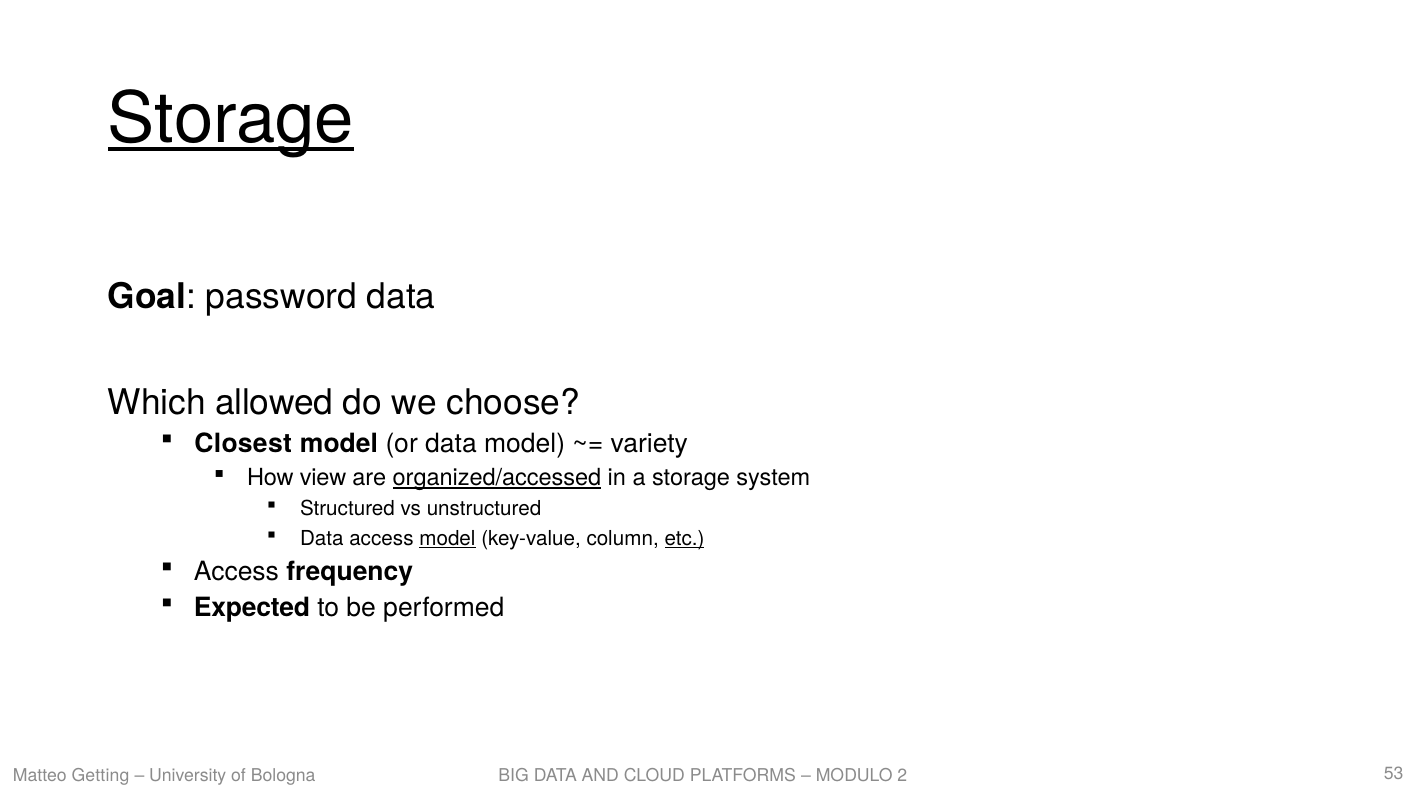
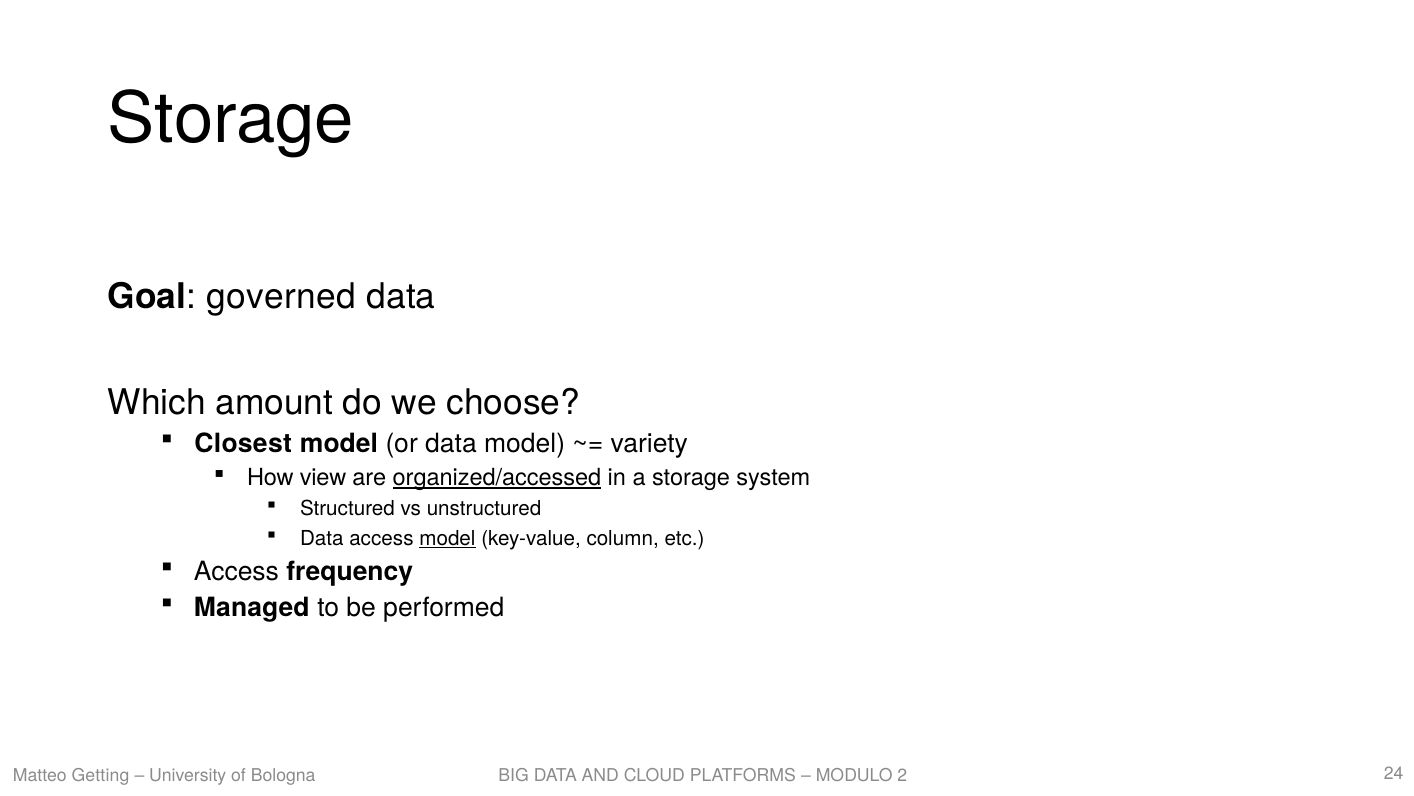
Storage underline: present -> none (231, 119)
password: password -> governed (281, 296)
allowed: allowed -> amount (274, 402)
etc underline: present -> none (685, 538)
Expected: Expected -> Managed (252, 607)
53: 53 -> 24 (1394, 773)
